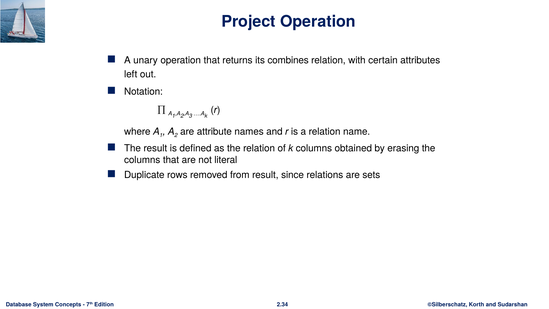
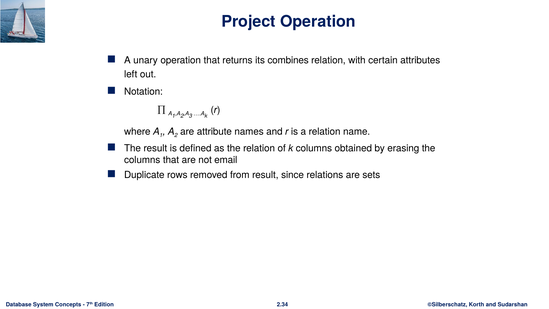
literal: literal -> email (226, 160)
